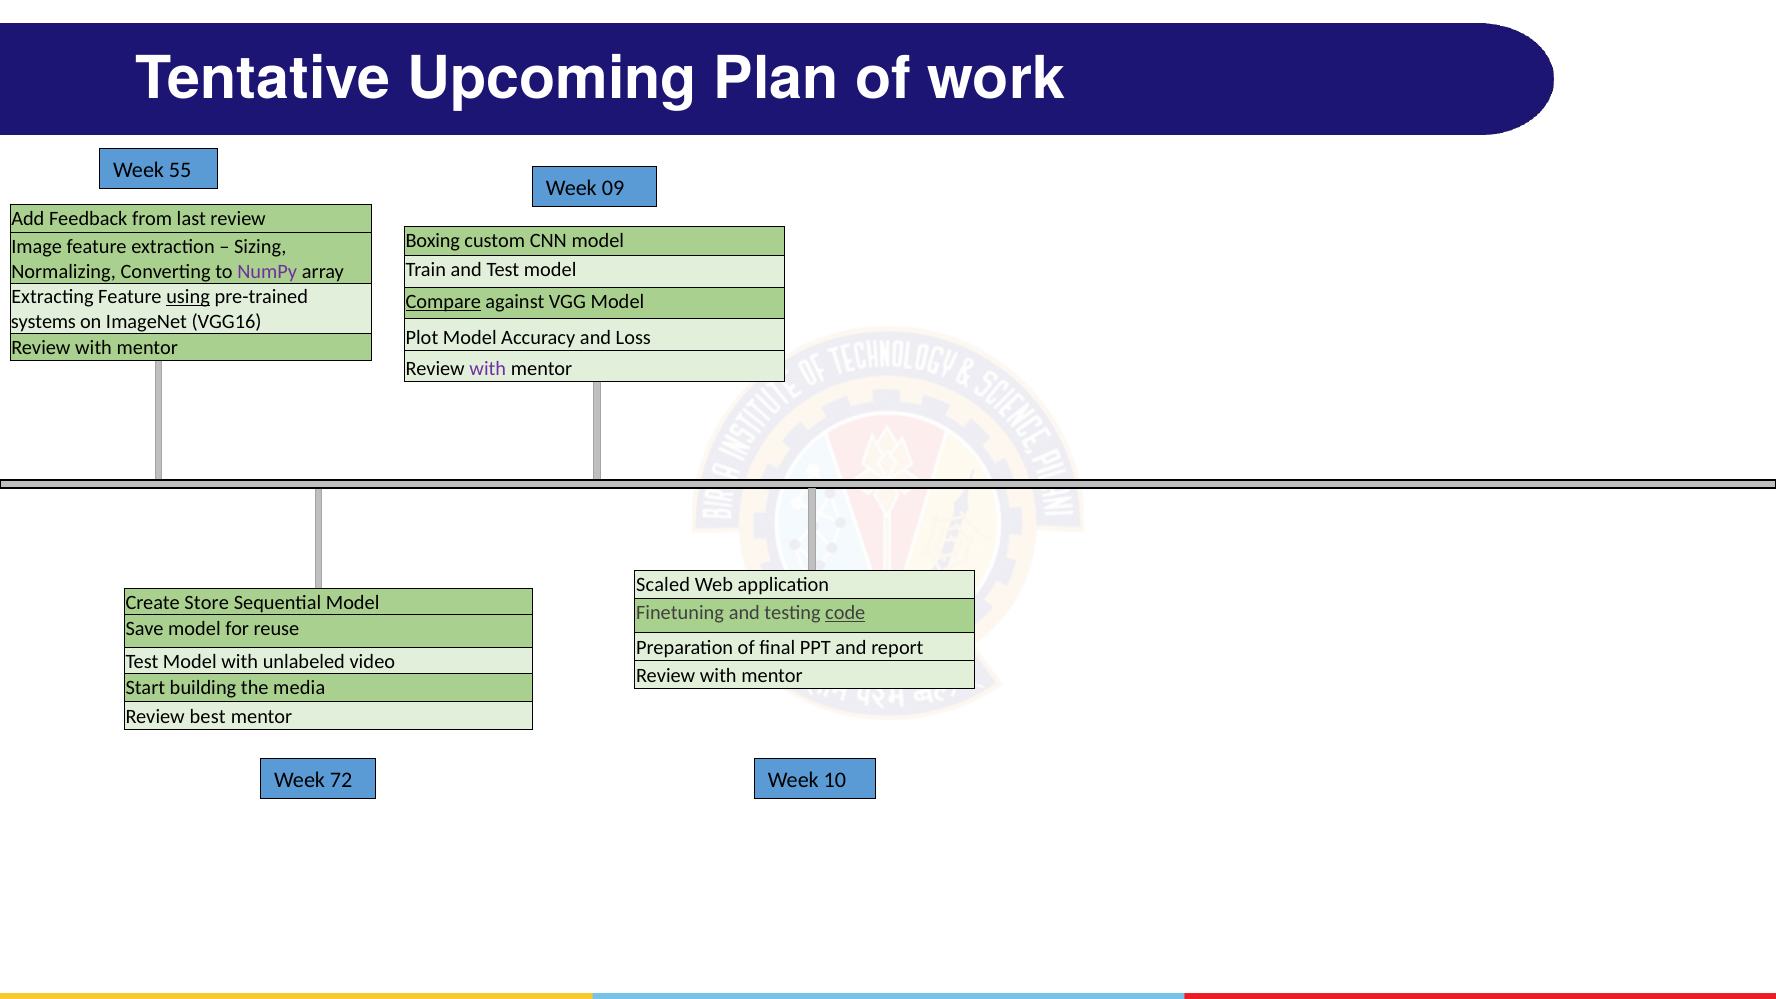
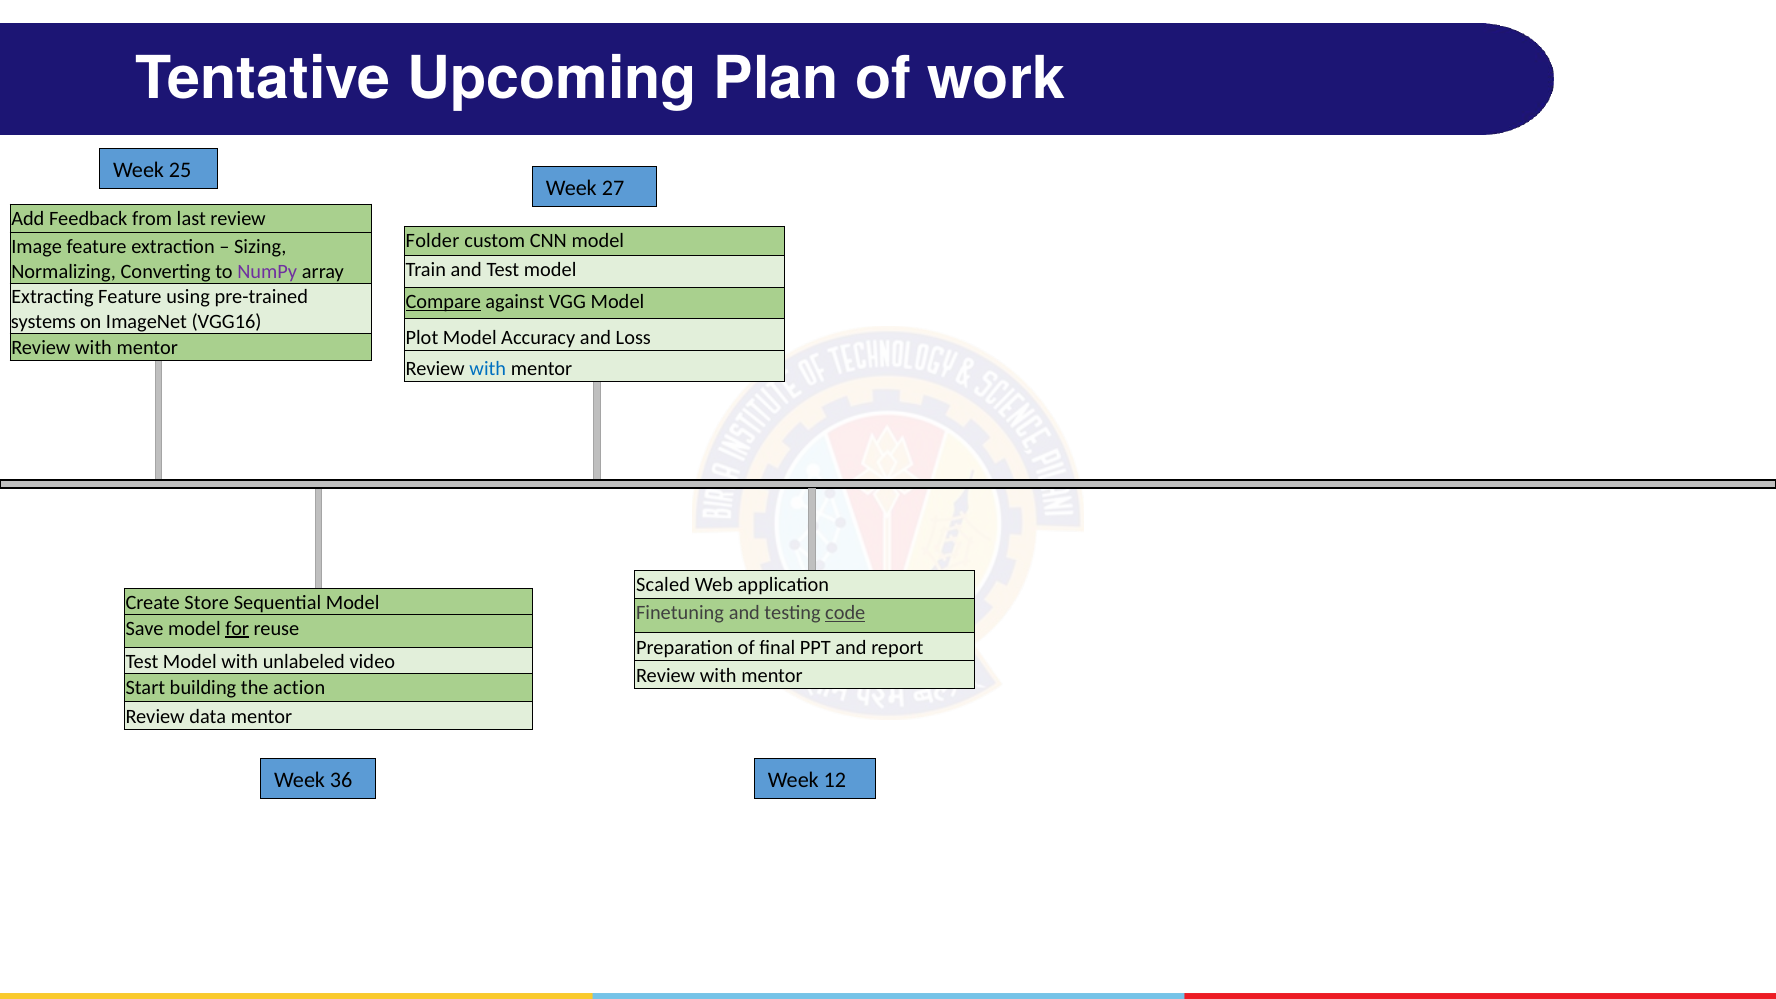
55: 55 -> 25 (180, 170)
09: 09 -> 27 (613, 188)
Boxing: Boxing -> Folder (433, 241)
using underline: present -> none (188, 297)
with colour: purple -> blue (488, 369)
for underline: none -> present (237, 628)
media: media -> action (299, 688)
best: best -> data (208, 717)
72: 72 -> 36 (341, 780)
10: 10 -> 12 (835, 780)
